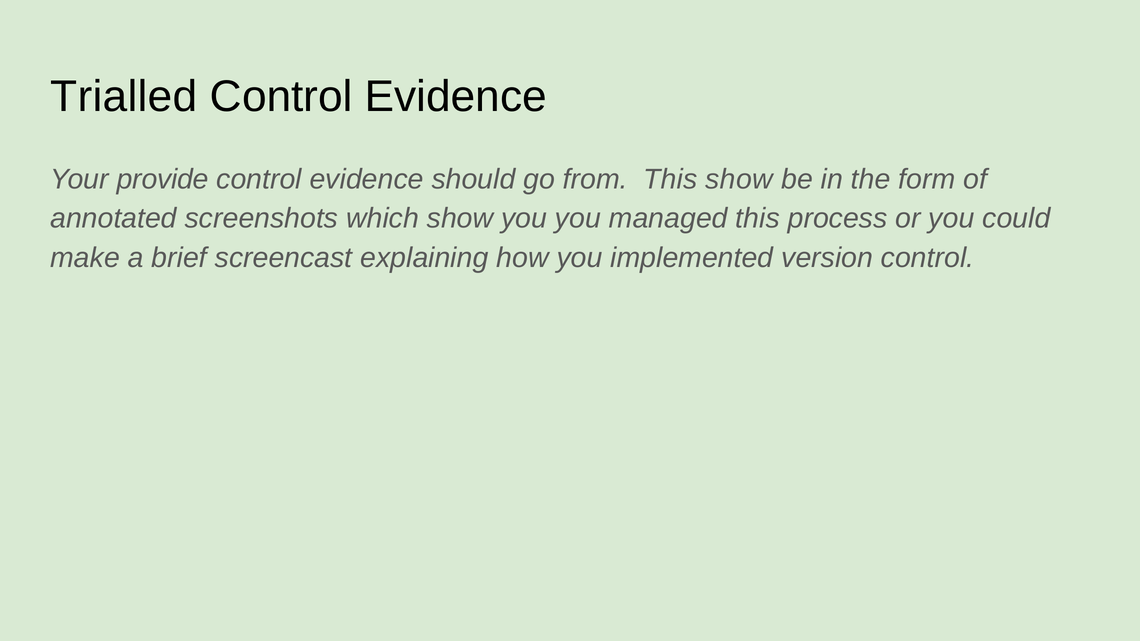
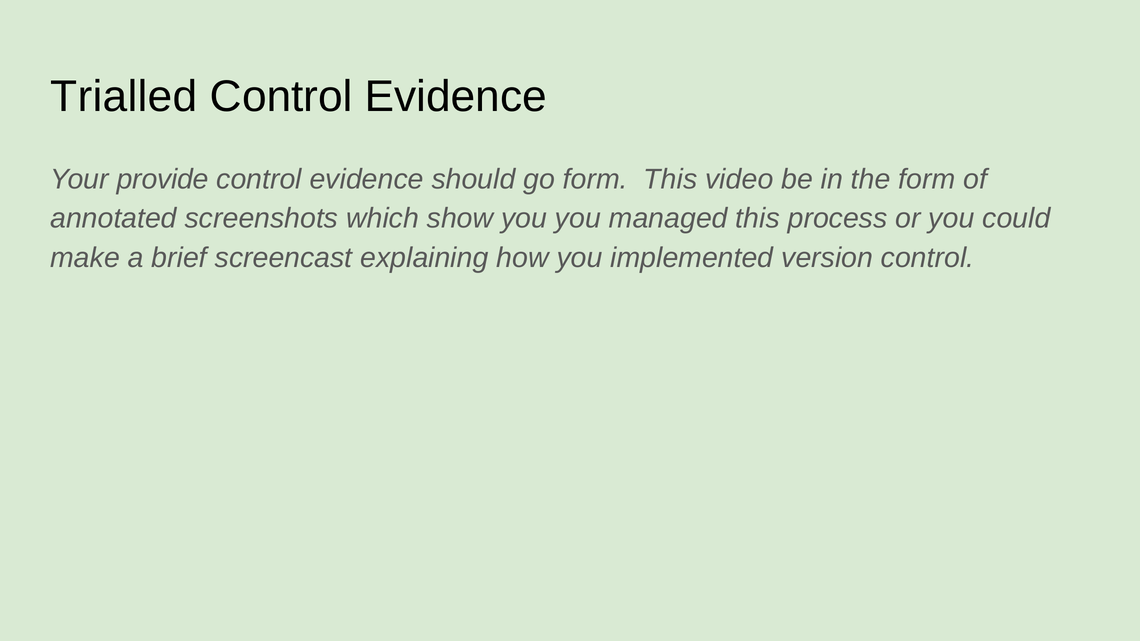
go from: from -> form (595, 179)
This show: show -> video (739, 179)
